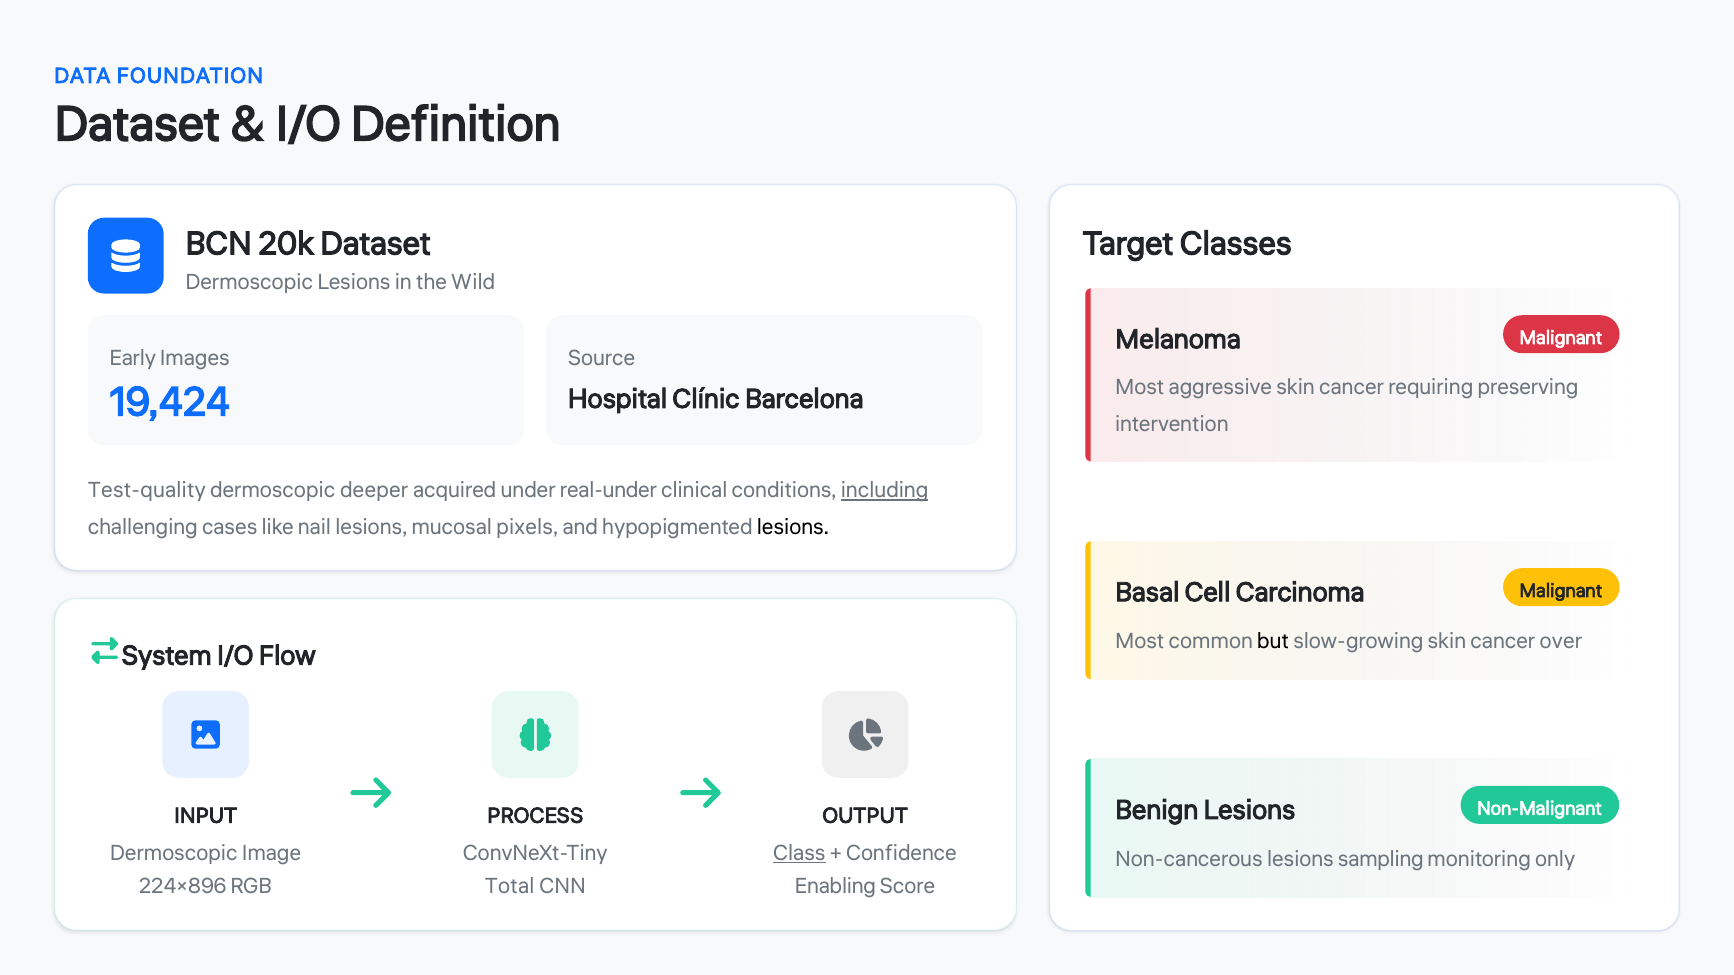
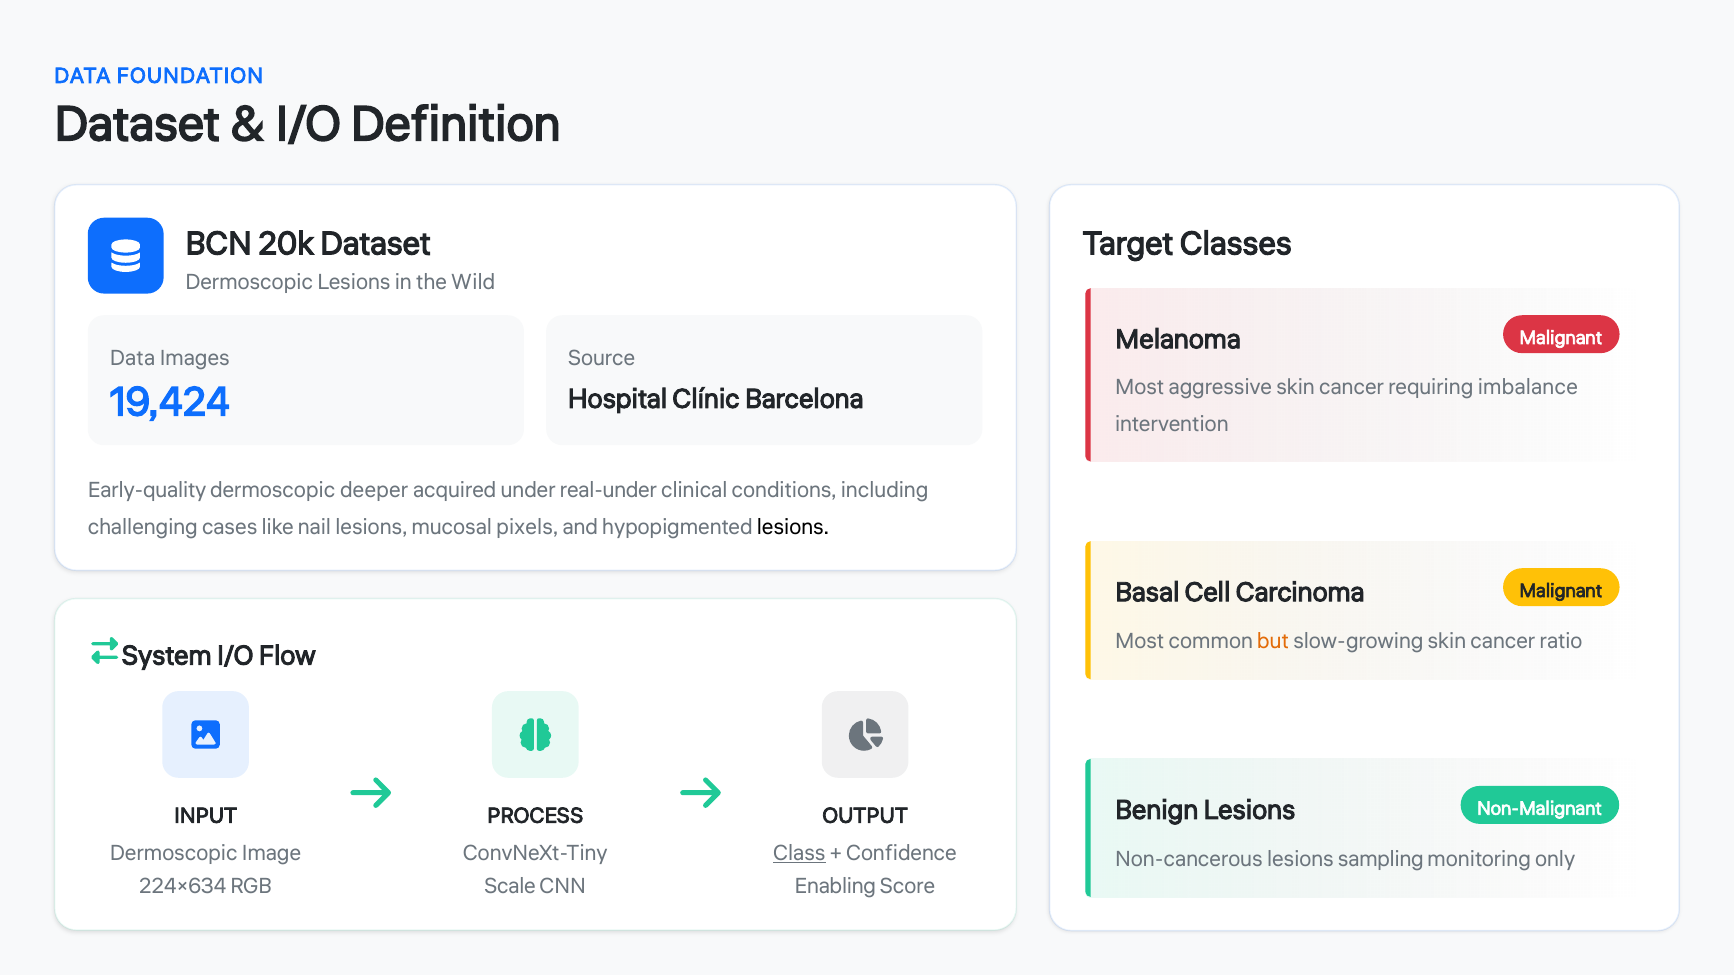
Early: Early -> Data (132, 359)
preserving: preserving -> imbalance (1528, 388)
Test-quality: Test-quality -> Early-quality (147, 491)
including underline: present -> none (885, 491)
but colour: black -> orange (1273, 641)
over: over -> ratio (1561, 641)
224×896: 224×896 -> 224×634 (183, 887)
Total: Total -> Scale (510, 887)
